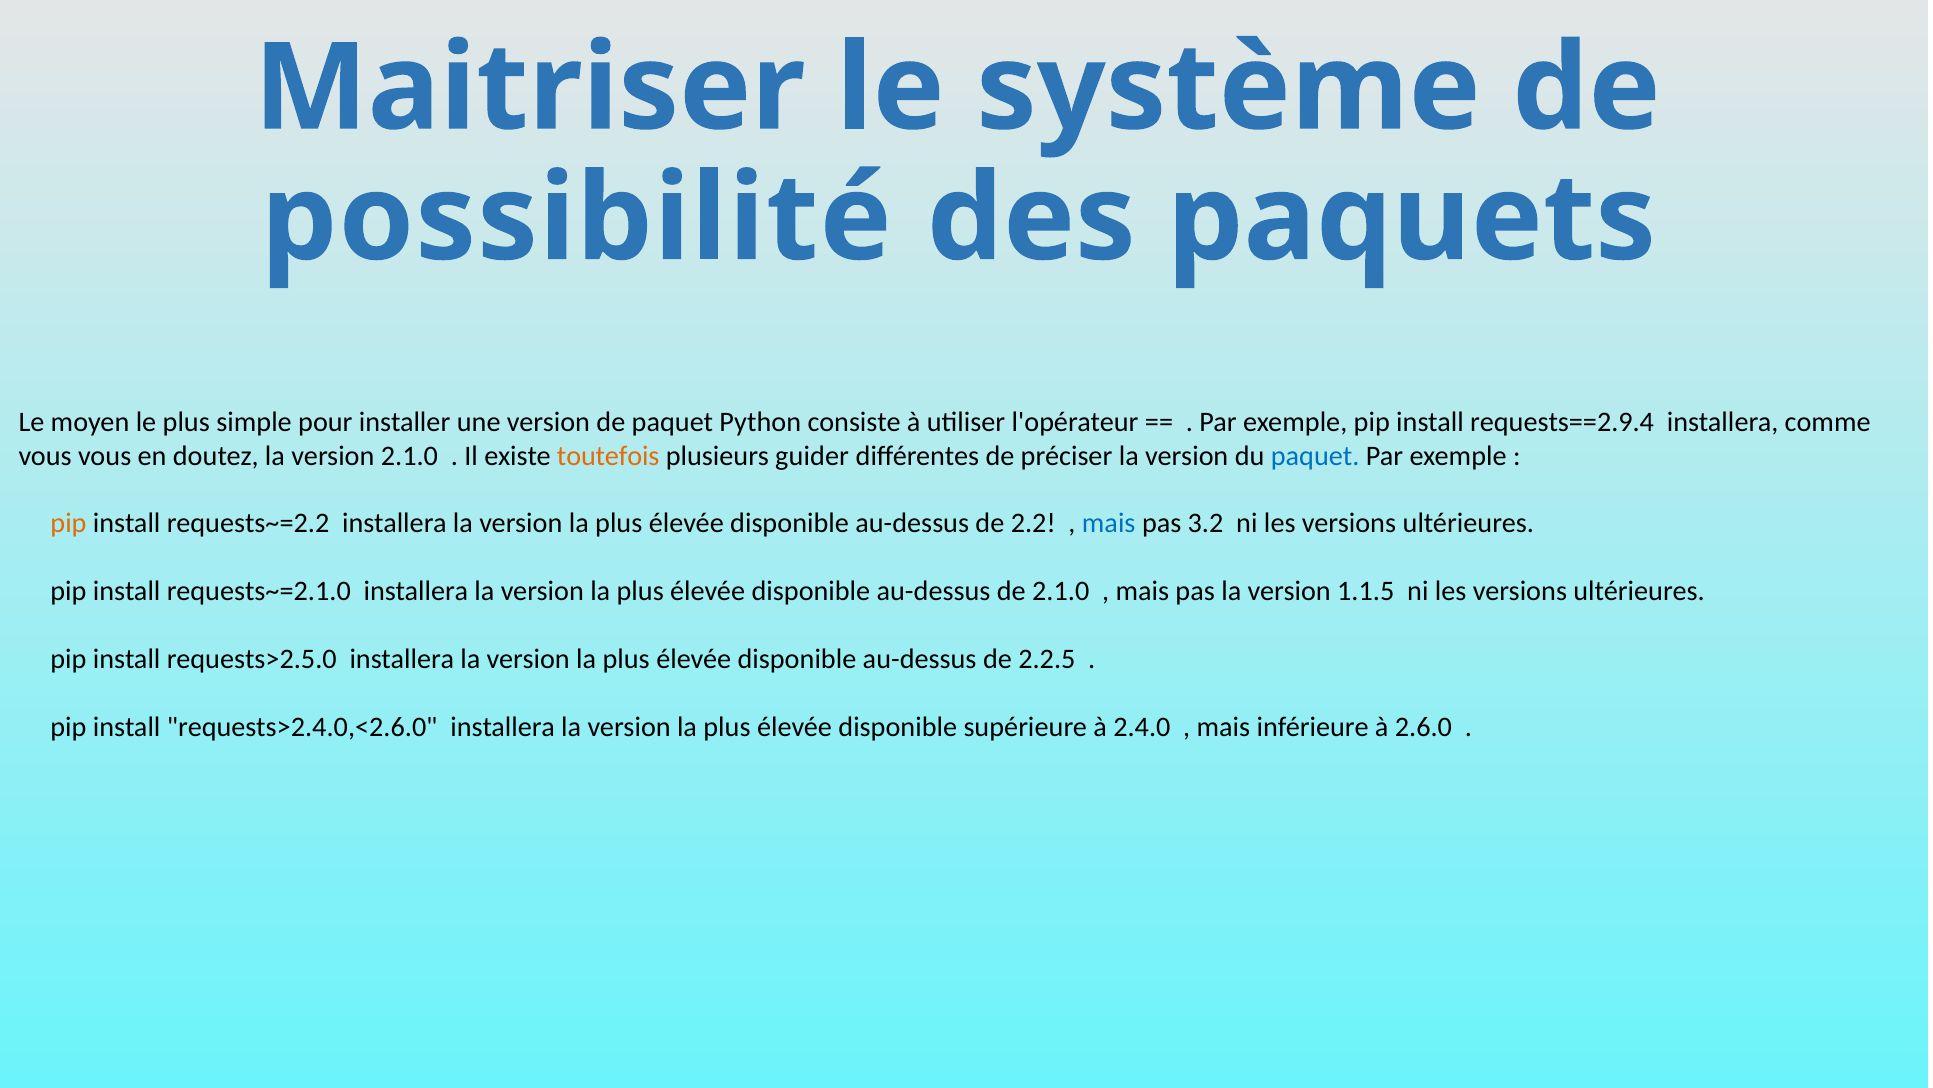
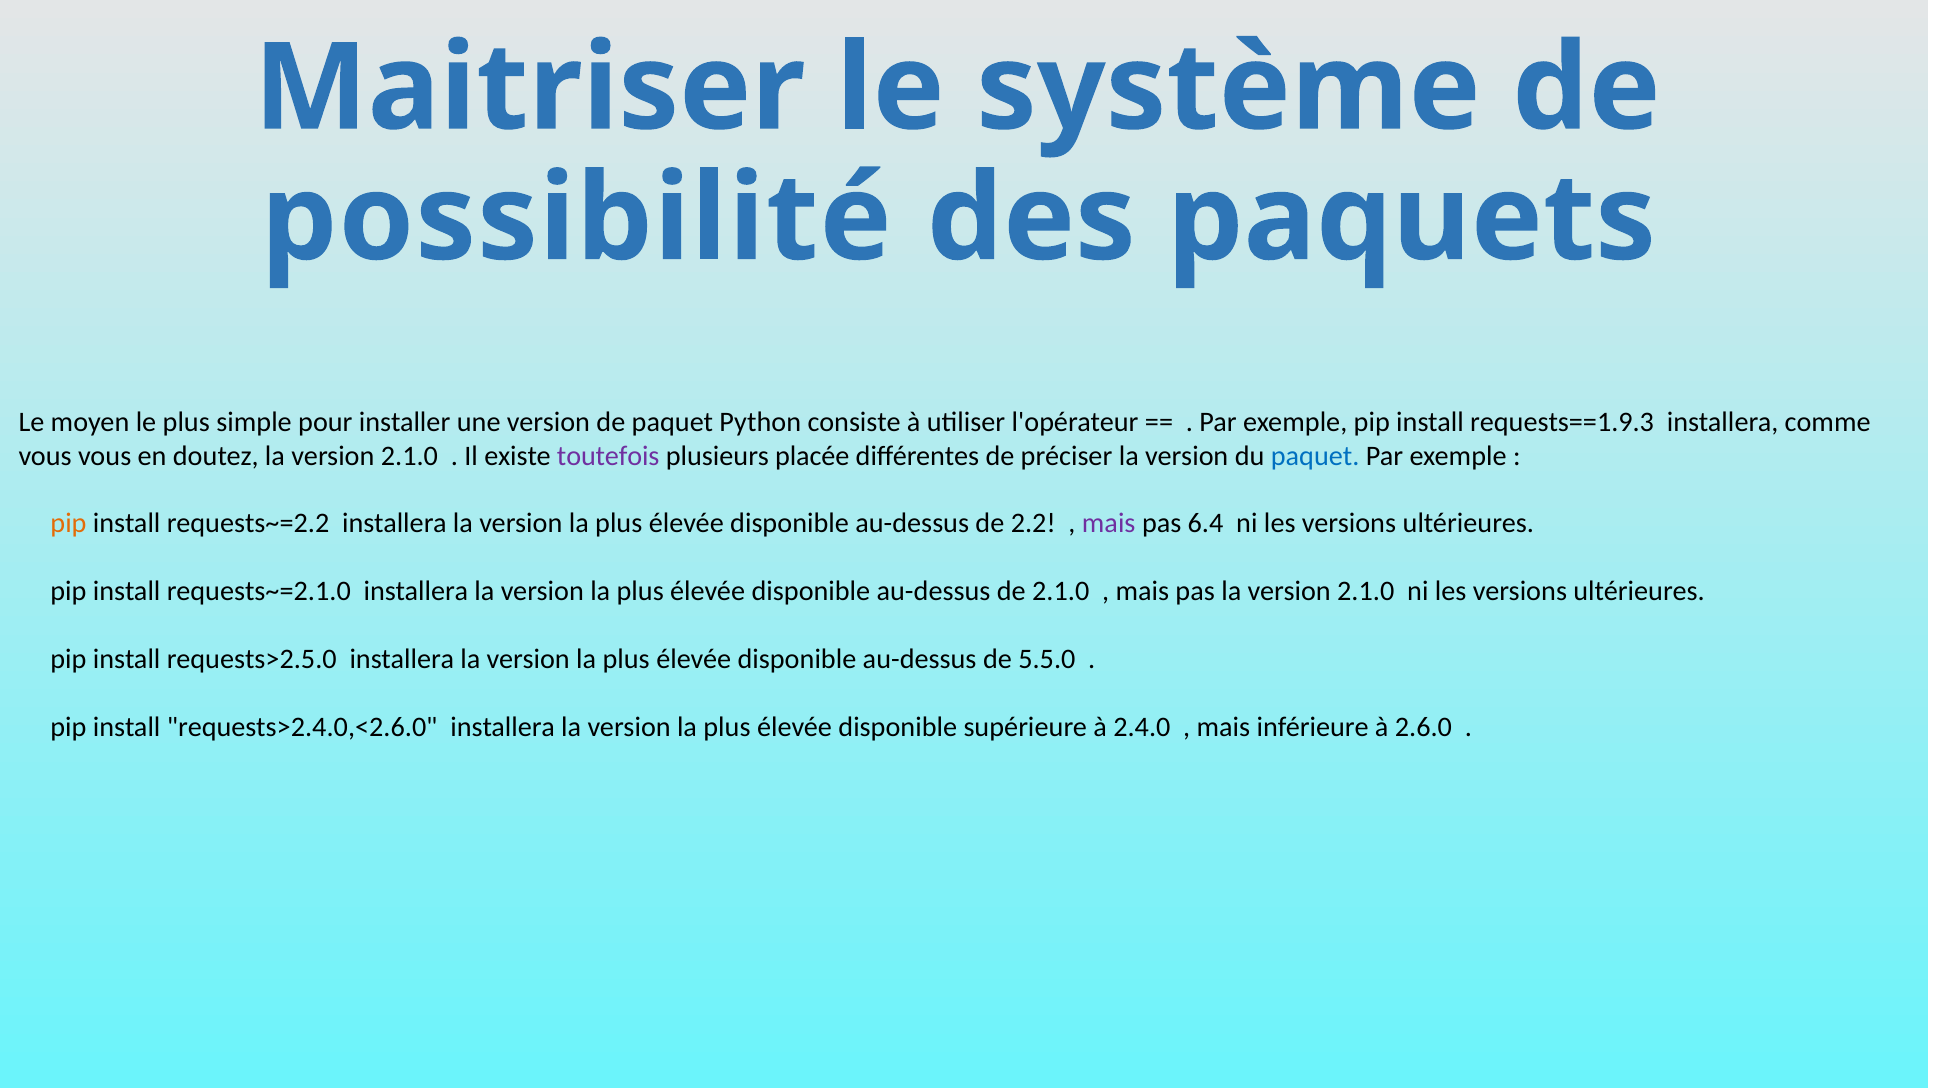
requests==2.9.4: requests==2.9.4 -> requests==1.9.3 (1562, 422)
toutefois colour: orange -> purple (608, 455)
guider: guider -> placée (812, 455)
mais colour: blue -> purple (1109, 523)
3.2: 3.2 -> 6.4 (1206, 523)
pas la version 1.1.5: 1.1.5 -> 2.1.0 (1366, 591)
2.2.5: 2.2.5 -> 5.5.0 (1047, 659)
